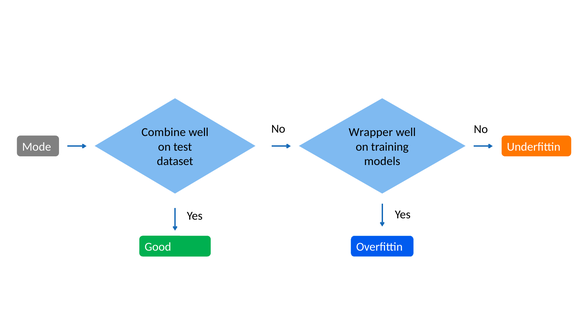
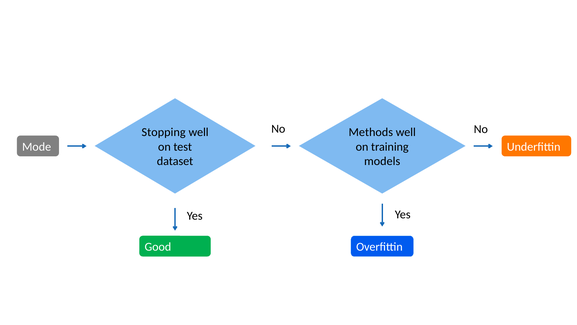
Combine: Combine -> Stopping (164, 132)
Wrapper: Wrapper -> Methods (371, 132)
